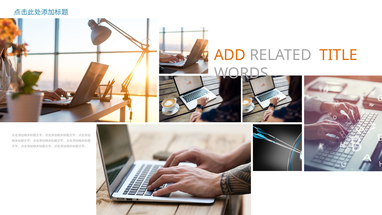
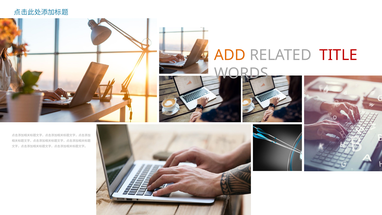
TITLE colour: orange -> red (338, 55)
